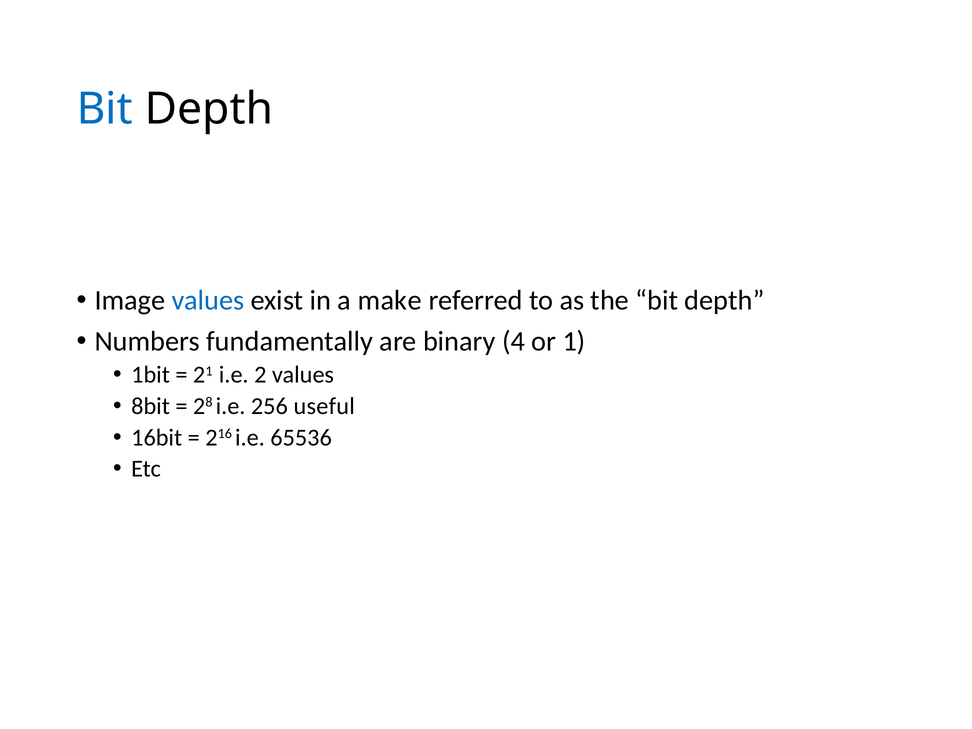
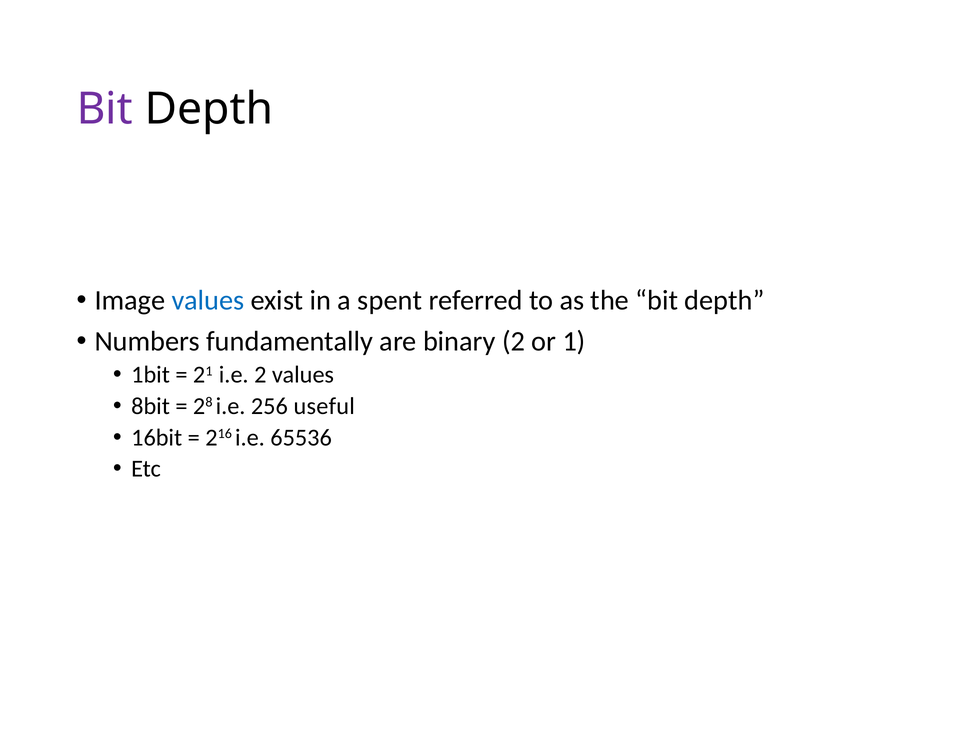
Bit colour: blue -> purple (105, 109)
make: make -> spent (390, 301)
binary 4: 4 -> 2 (514, 341)
